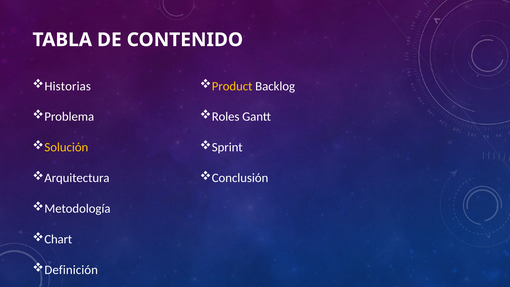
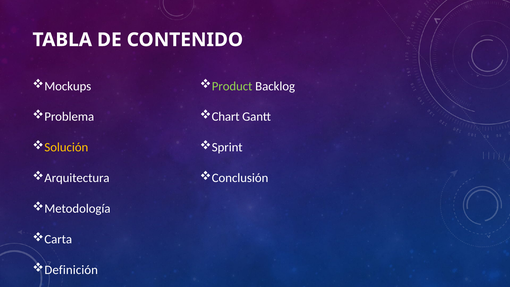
Historias: Historias -> Mockups (68, 86)
Product colour: yellow -> light green (232, 86)
Roles: Roles -> Chart (226, 117)
Chart: Chart -> Carta (58, 239)
